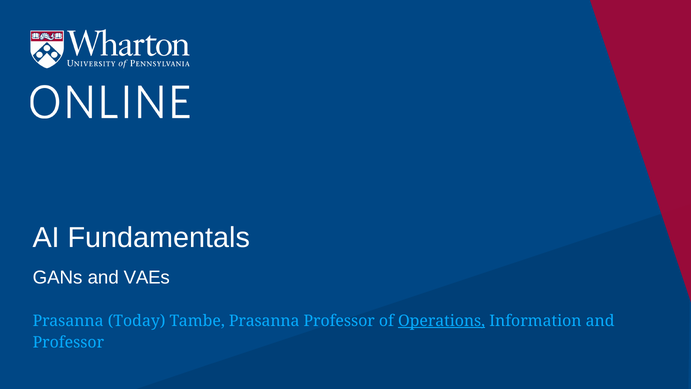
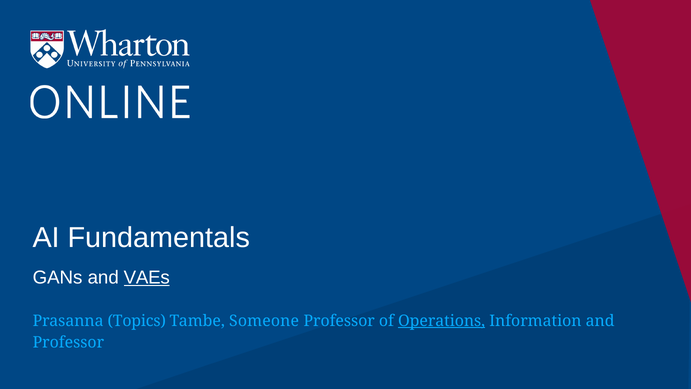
VAEs underline: none -> present (147, 277)
Today: Today -> Topics (137, 321)
Tambe Prasanna: Prasanna -> Someone (264, 321)
